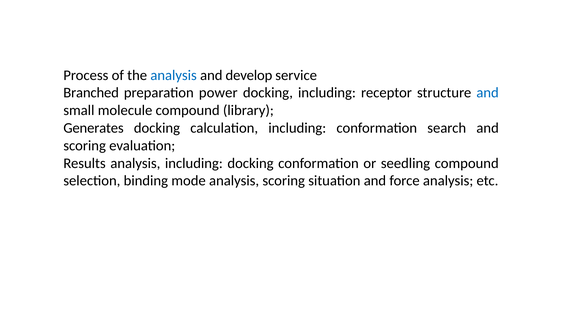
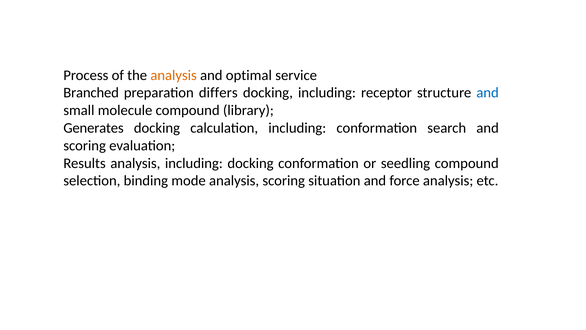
analysis colour: blue -> orange (174, 75)
develop: develop -> optimal (249, 75)
power: power -> differs (218, 93)
